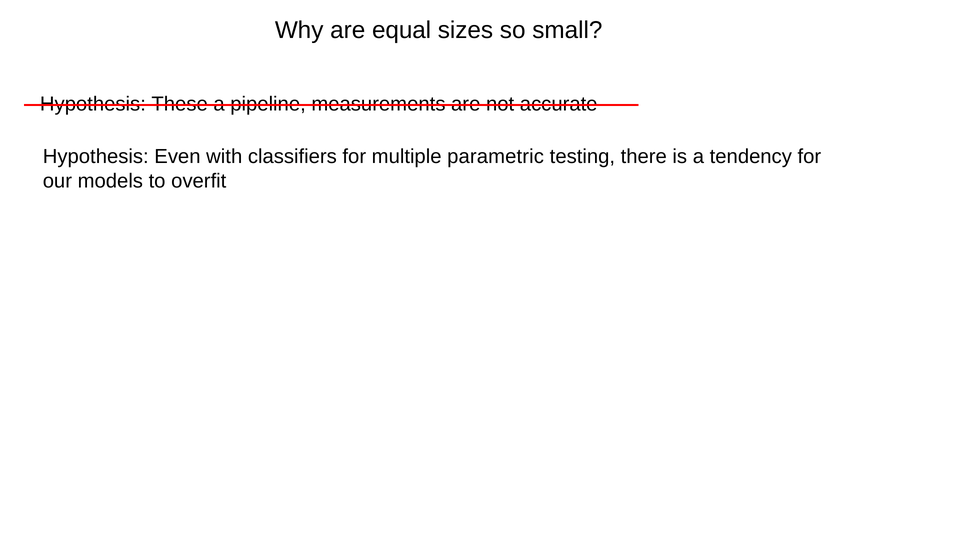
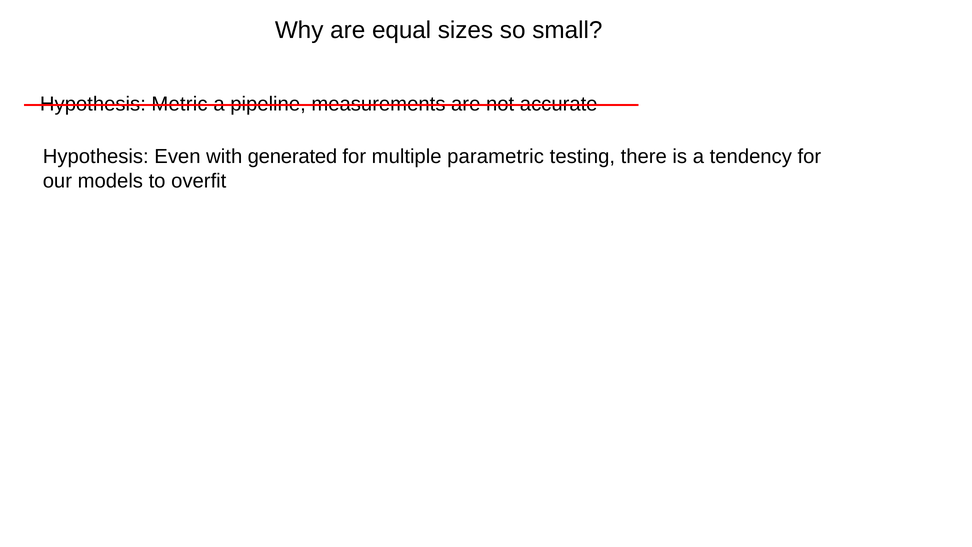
These: These -> Metric (180, 104)
classifiers: classifiers -> generated (292, 156)
